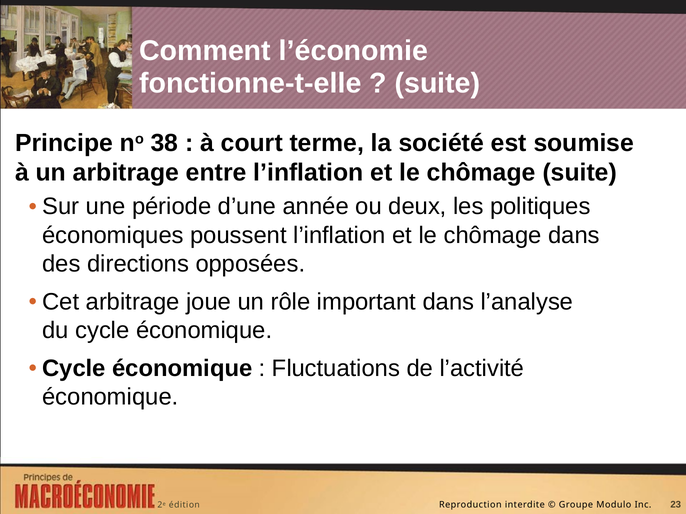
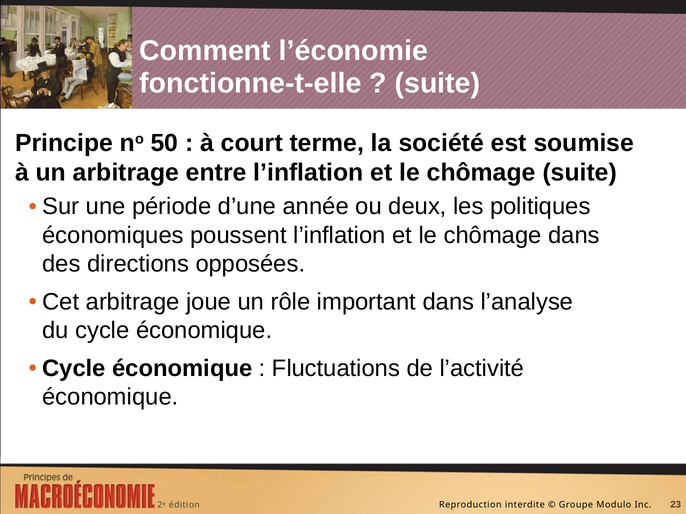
38: 38 -> 50 (164, 143)
